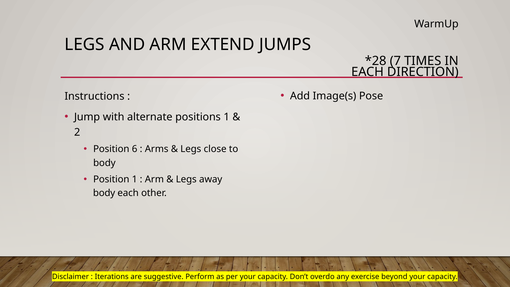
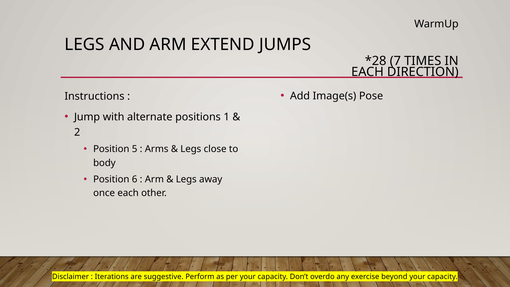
6: 6 -> 5 (135, 149)
Position 1: 1 -> 6 (135, 179)
body: body -> once (104, 193)
